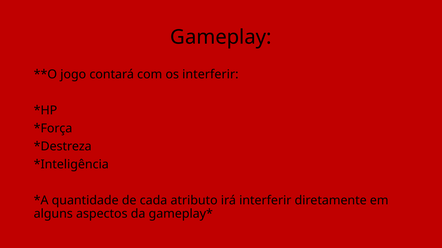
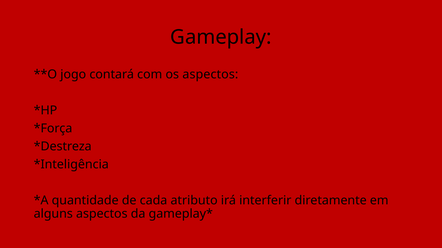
os interferir: interferir -> aspectos (210, 74)
